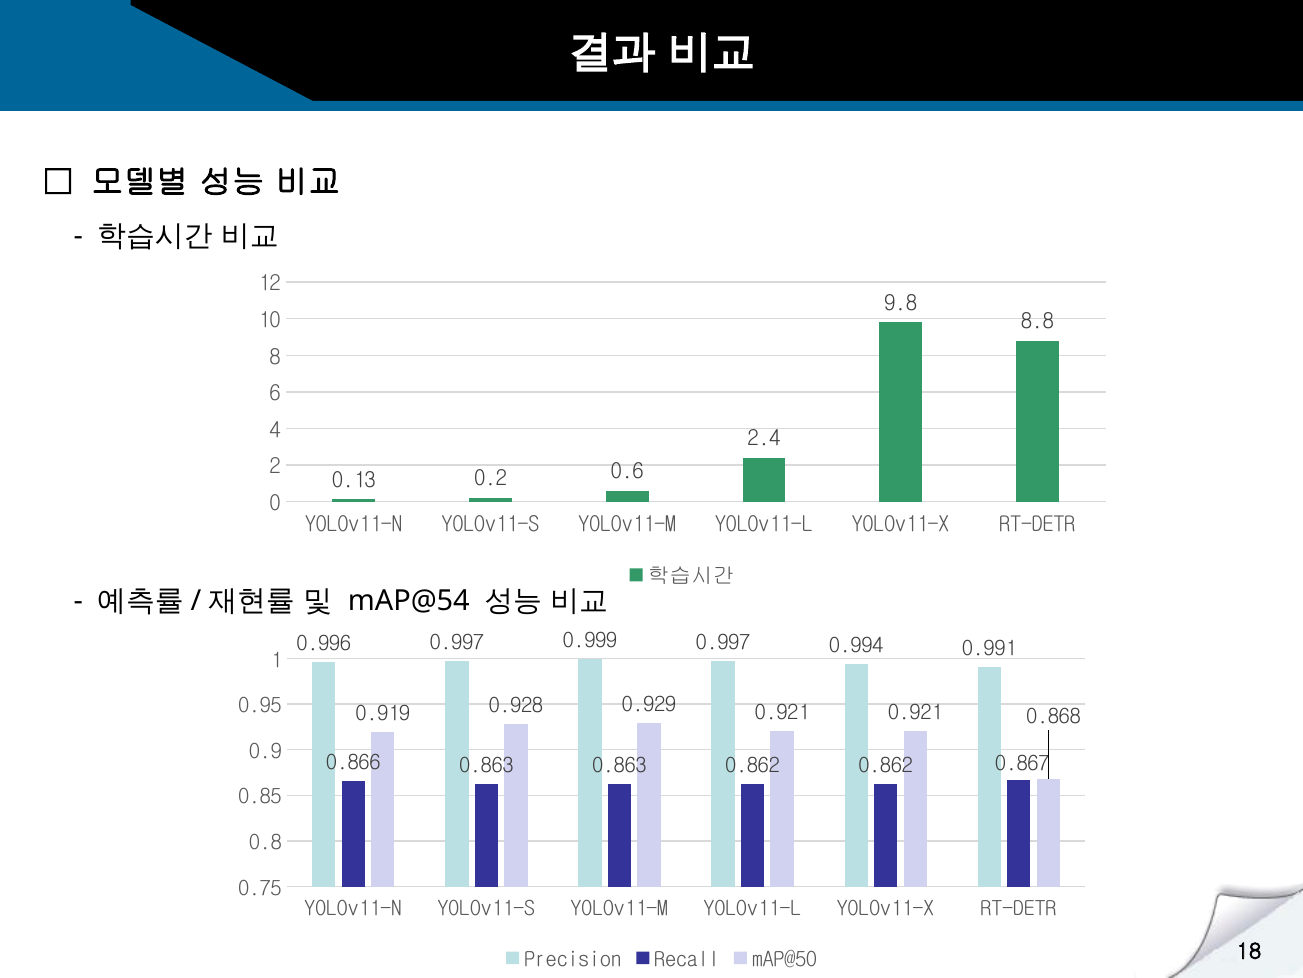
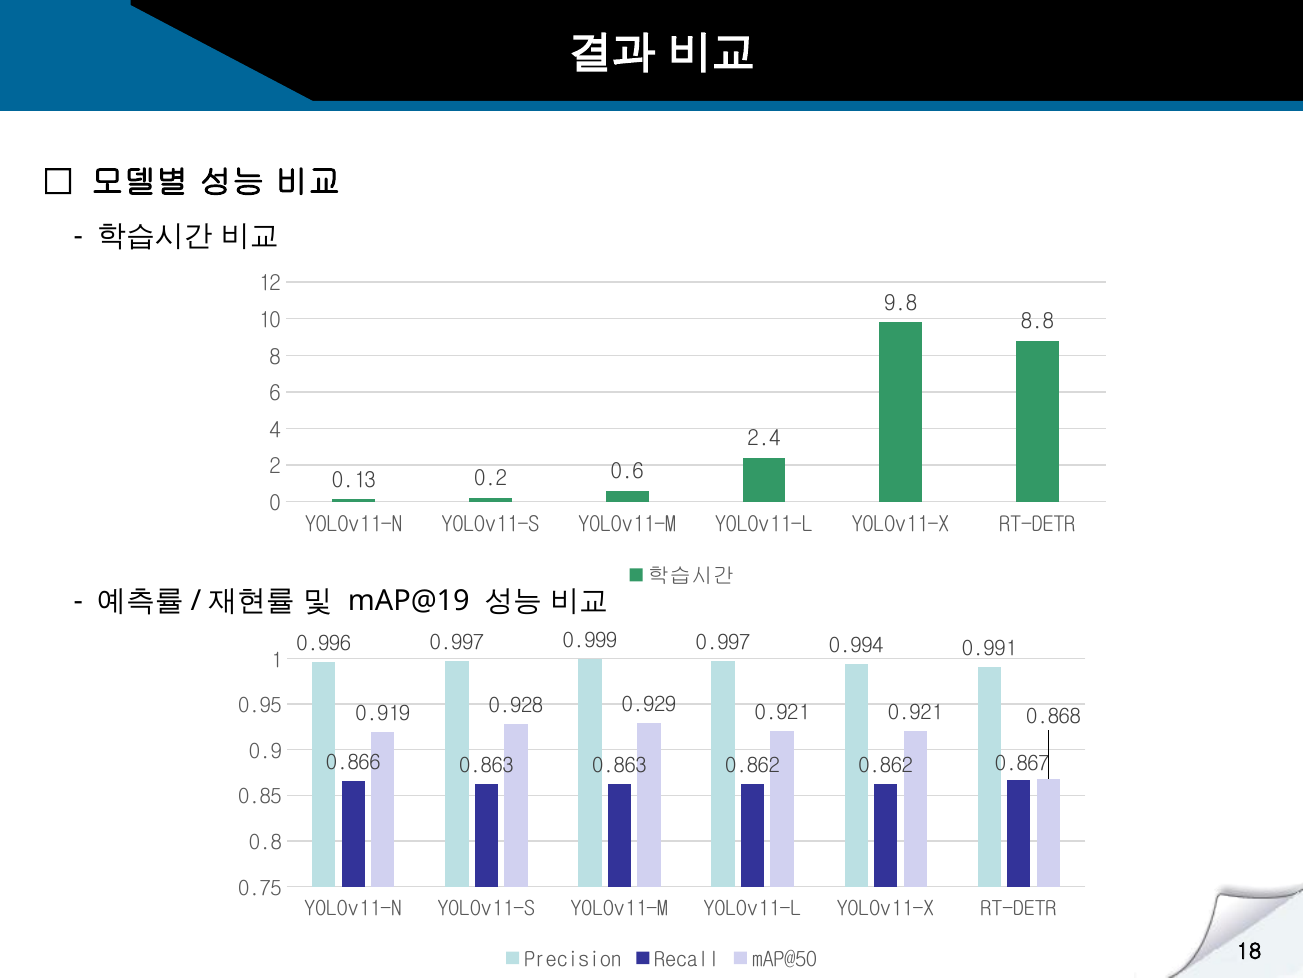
mAP@54: mAP@54 -> mAP@19 (409, 601)
